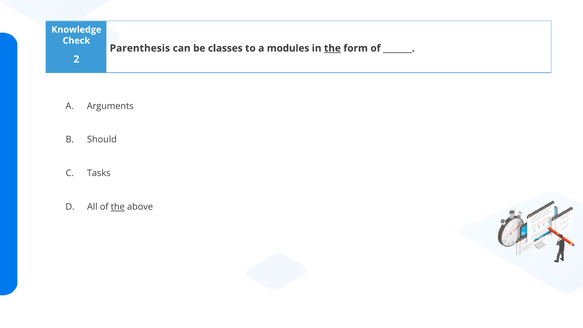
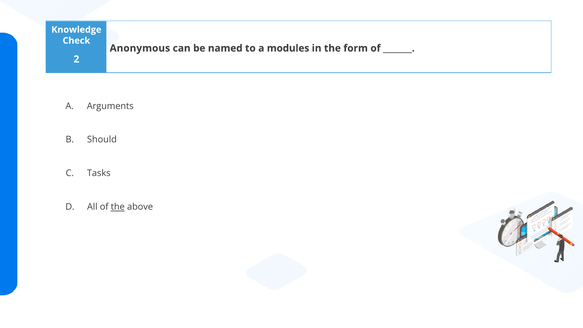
Parenthesis: Parenthesis -> Anonymous (140, 48)
classes: classes -> named (225, 48)
the underline: present -> none (332, 48)
